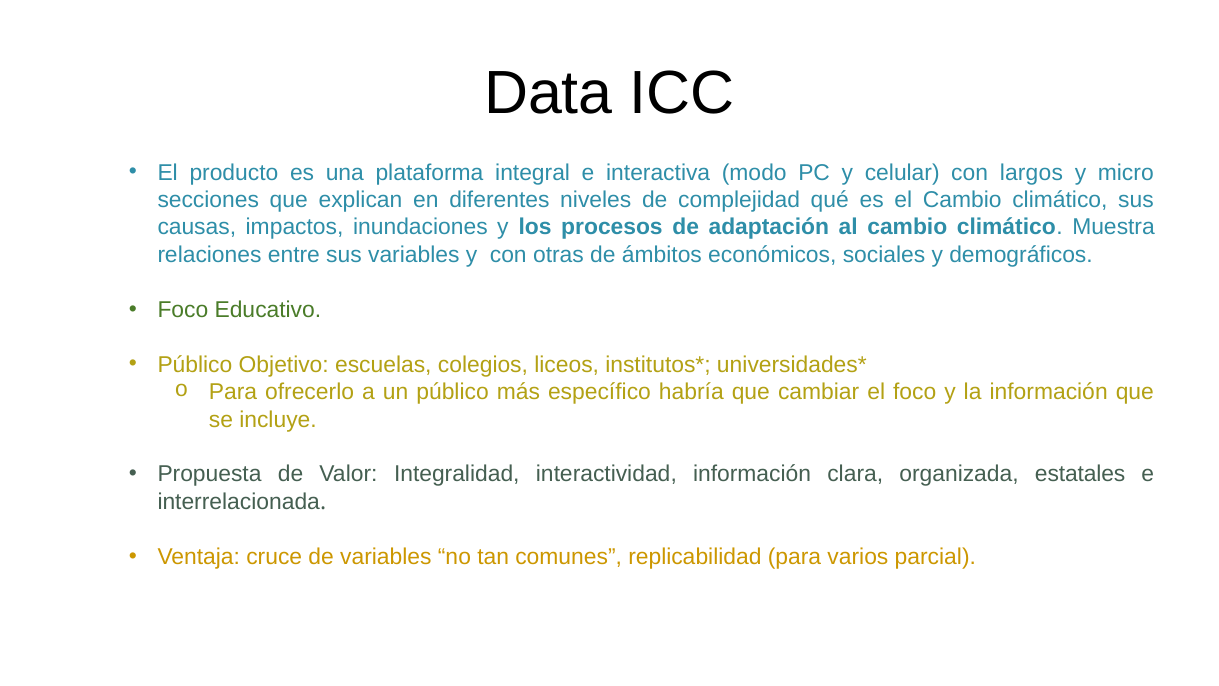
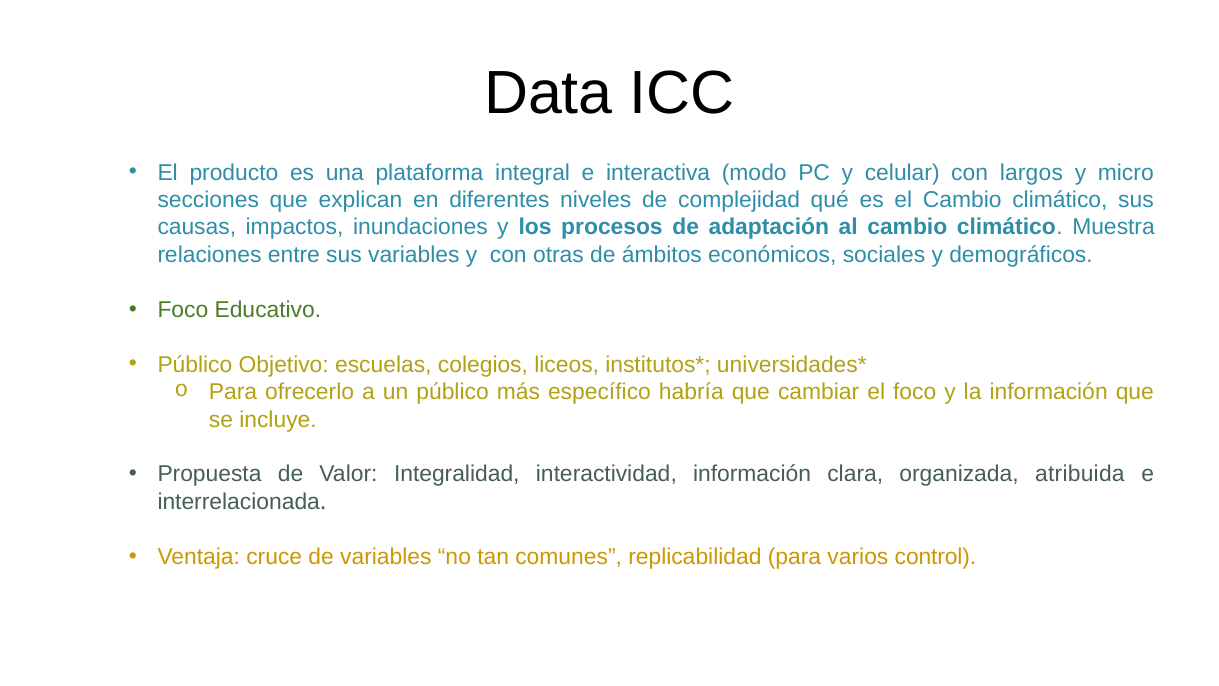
estatales: estatales -> atribuida (1080, 474)
parcial: parcial -> control (935, 556)
